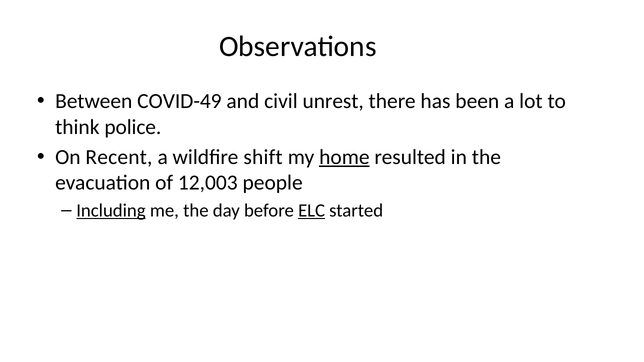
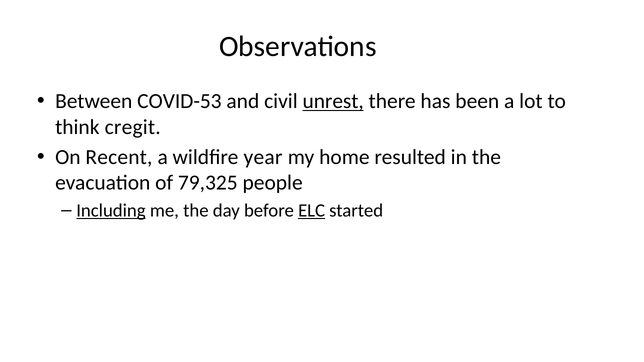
COVID-49: COVID-49 -> COVID-53 (179, 101)
unrest underline: none -> present (333, 101)
police: police -> cregit (133, 127)
shift: shift -> year (263, 157)
home underline: present -> none (344, 157)
12,003: 12,003 -> 79,325 (208, 183)
